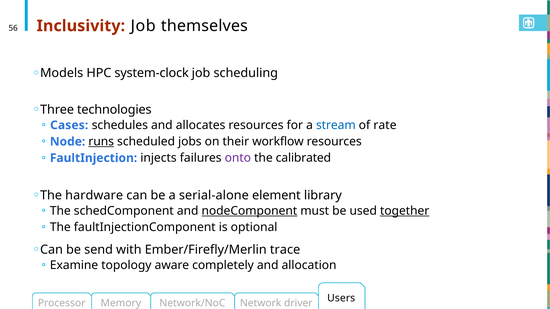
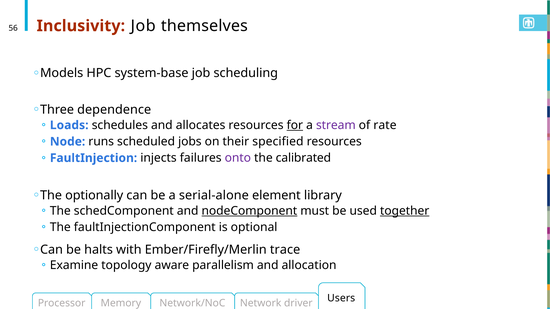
system-clock: system-clock -> system-base (152, 73)
technologies: technologies -> dependence (114, 110)
Cases: Cases -> Loads (69, 125)
for underline: none -> present (295, 125)
stream colour: blue -> purple (336, 125)
runs underline: present -> none (101, 142)
workflow: workflow -> specified (278, 142)
hardware: hardware -> optionally (94, 195)
send: send -> halts (99, 250)
completely: completely -> parallelism (223, 266)
